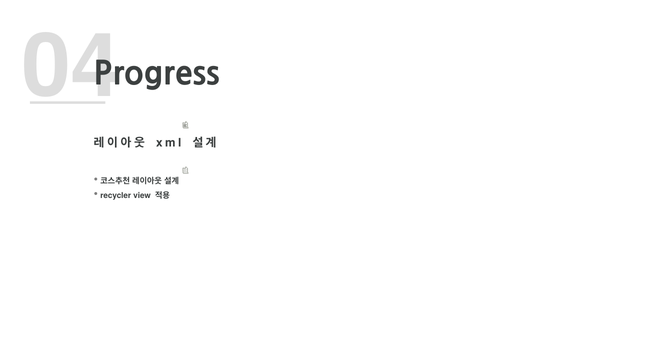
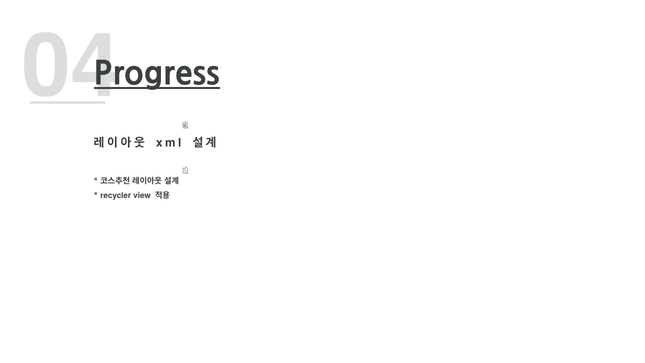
Progress underline: none -> present (157, 74)
